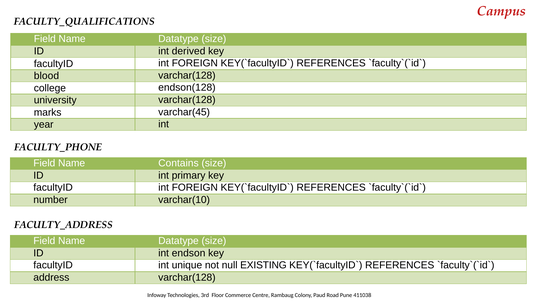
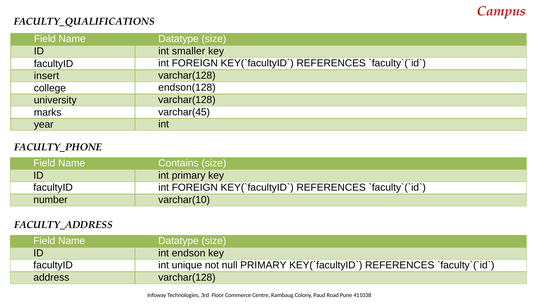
derived: derived -> smaller (189, 51)
blood: blood -> insert (46, 76)
null EXISTING: EXISTING -> PRIMARY (263, 265)
